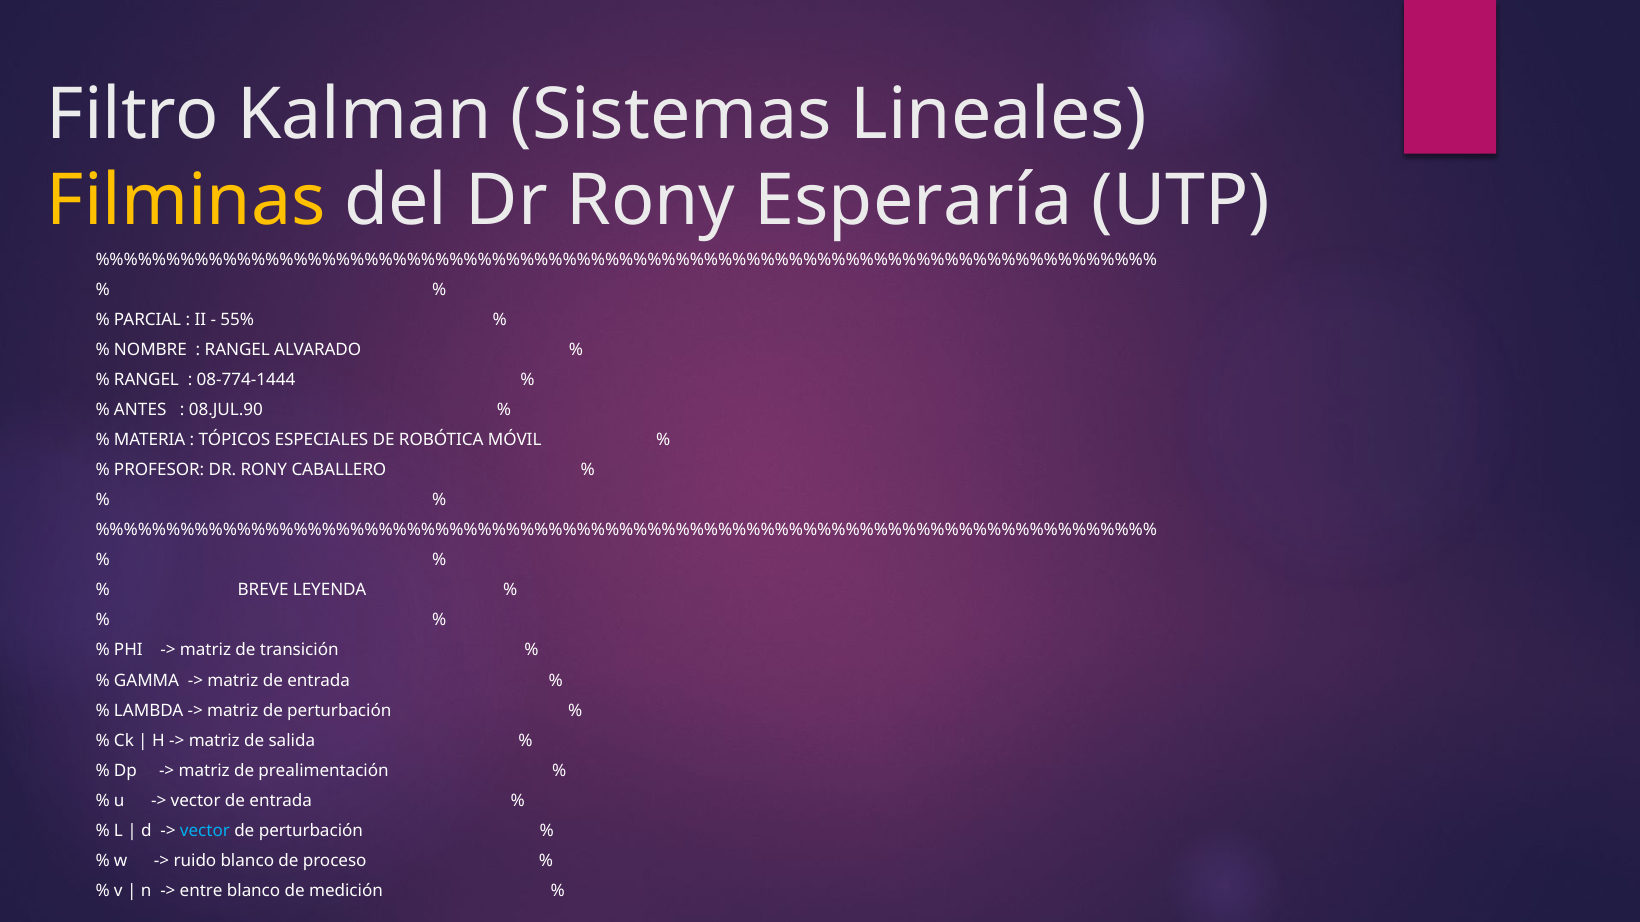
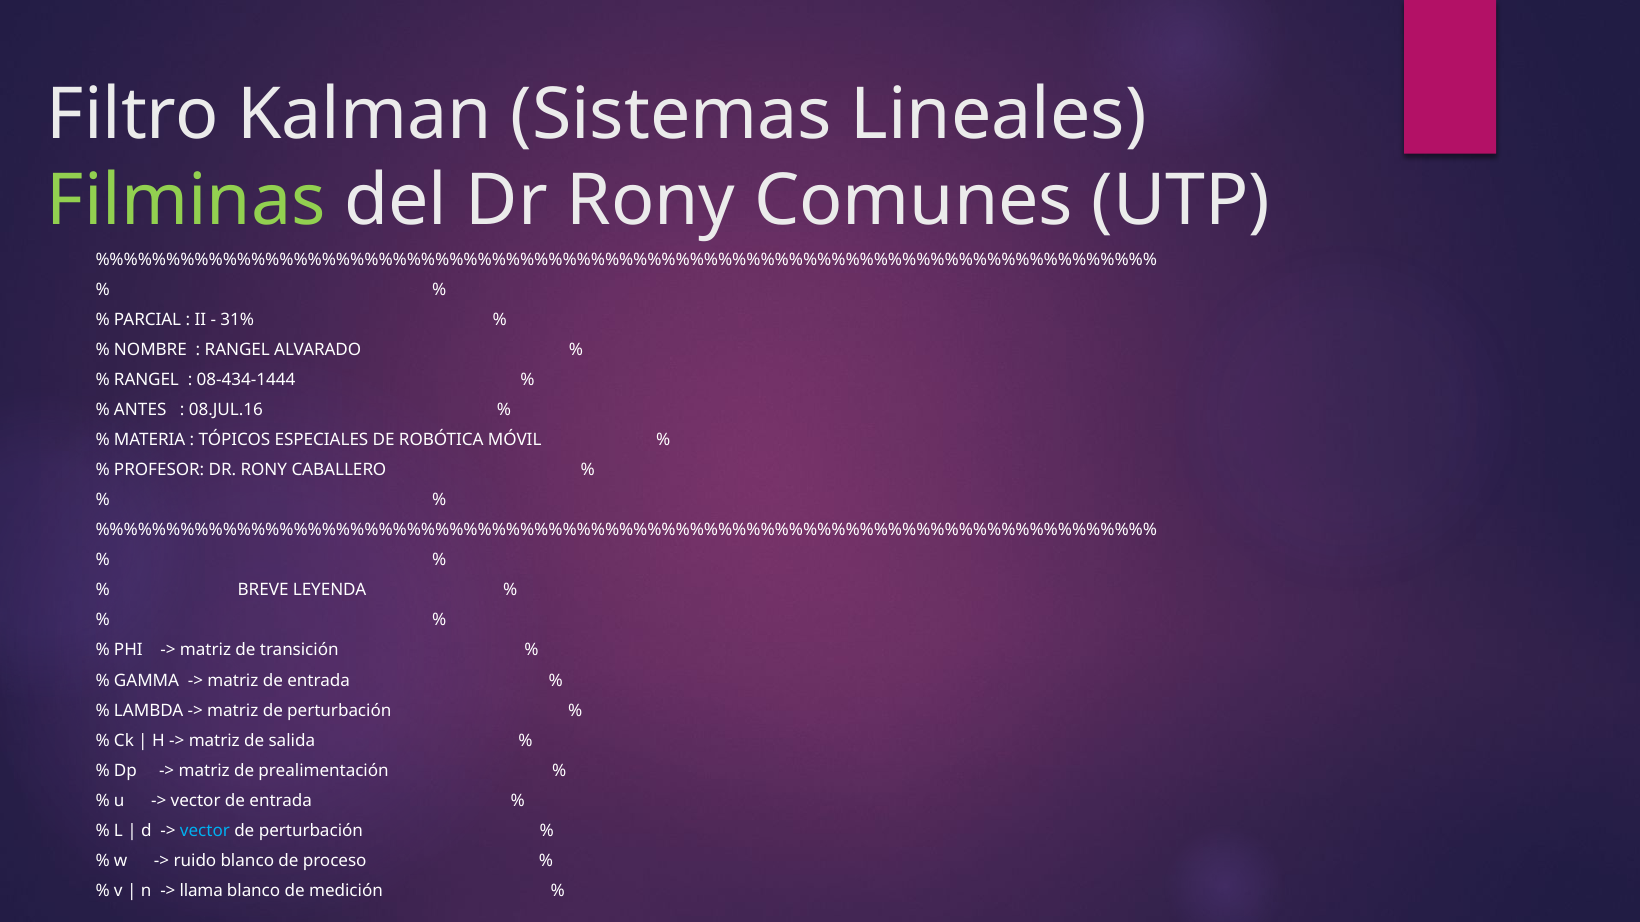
Filminas colour: yellow -> light green (186, 201)
Esperaría: Esperaría -> Comunes (914, 201)
55%: 55% -> 31% (237, 320)
08-774-1444: 08-774-1444 -> 08-434-1444 (246, 380)
08.JUL.90: 08.JUL.90 -> 08.JUL.16 (226, 410)
entre: entre -> llama (201, 891)
